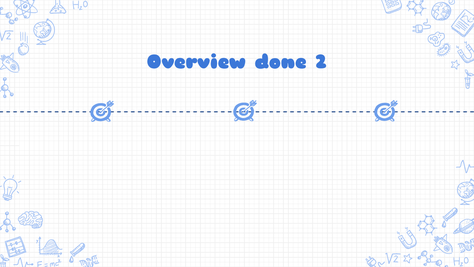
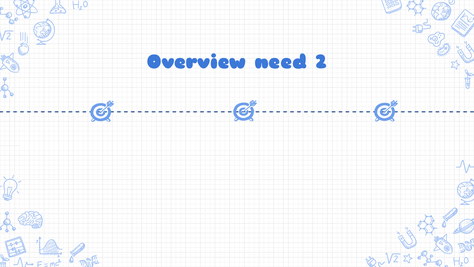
done: done -> need (281, 62)
